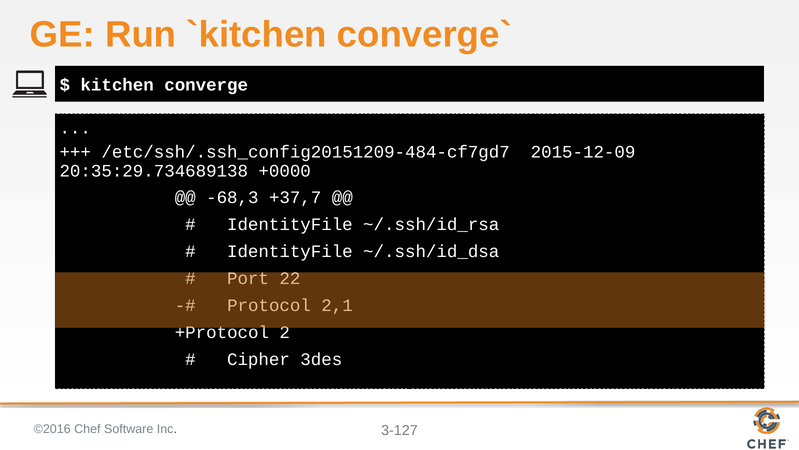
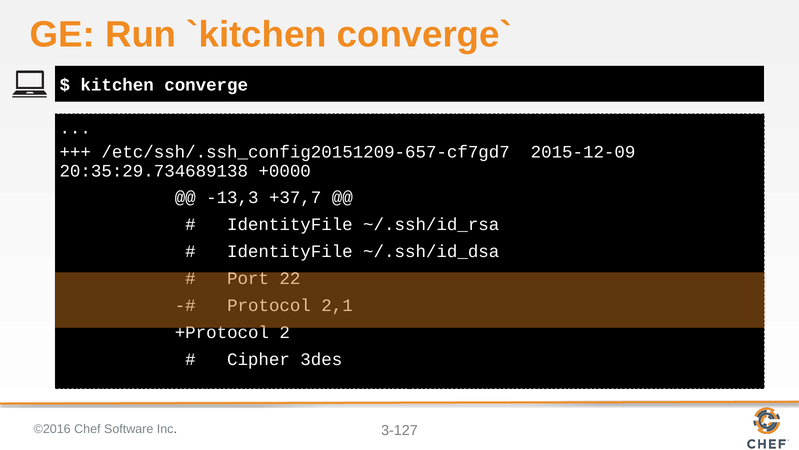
/etc/ssh/.ssh_config20151209-484-cf7gd7: /etc/ssh/.ssh_config20151209-484-cf7gd7 -> /etc/ssh/.ssh_config20151209-657-cf7gd7 (306, 152)
-68,3: -68,3 -> -13,3 (232, 197)
